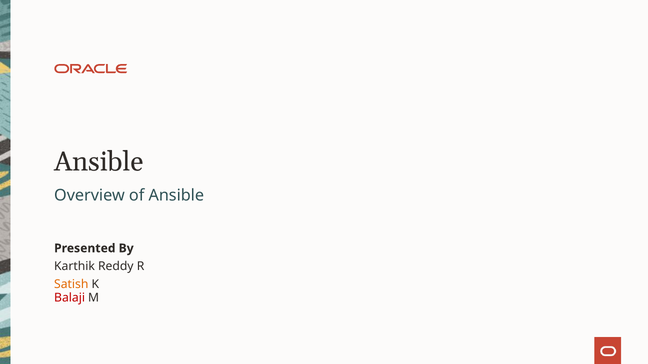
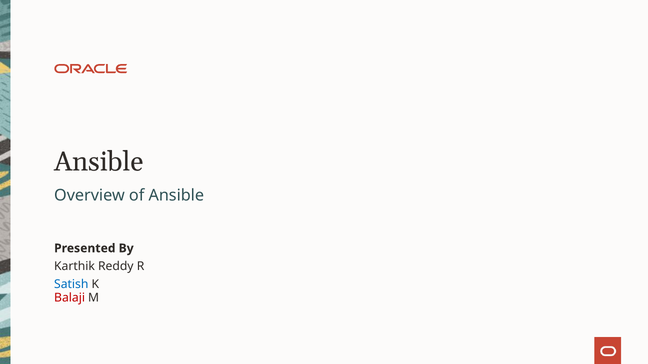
Satish colour: orange -> blue (71, 285)
